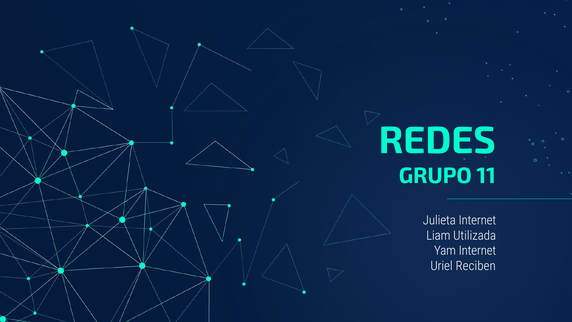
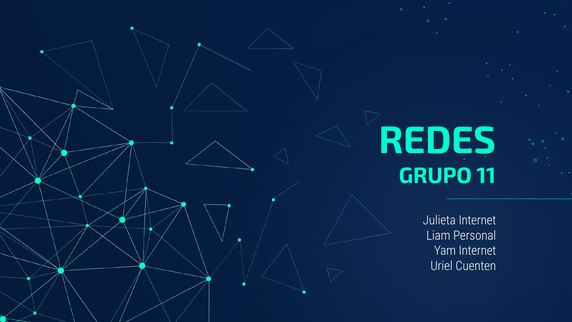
Utilizada: Utilizada -> Personal (475, 235)
Reciben: Reciben -> Cuenten (476, 266)
